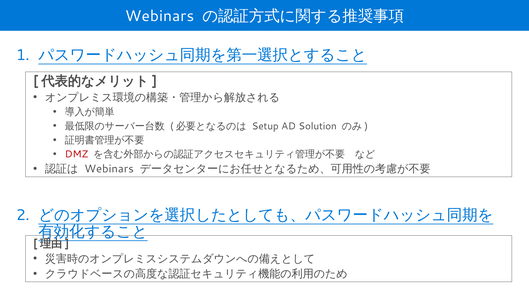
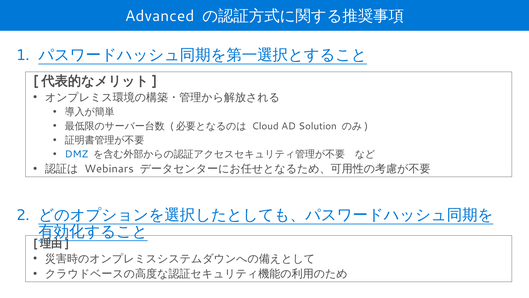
Webinars: Webinars -> Advanced (160, 16)
Setup: Setup -> Cloud (265, 126)
DMZ colour: red -> blue (76, 154)
